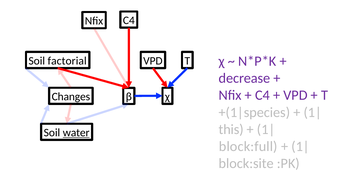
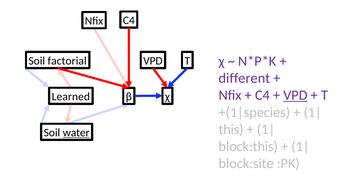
decrease: decrease -> different (244, 78)
VPD underline: none -> present (295, 95)
Changes: Changes -> Learned (71, 97)
block:full: block:full -> block:this (248, 147)
